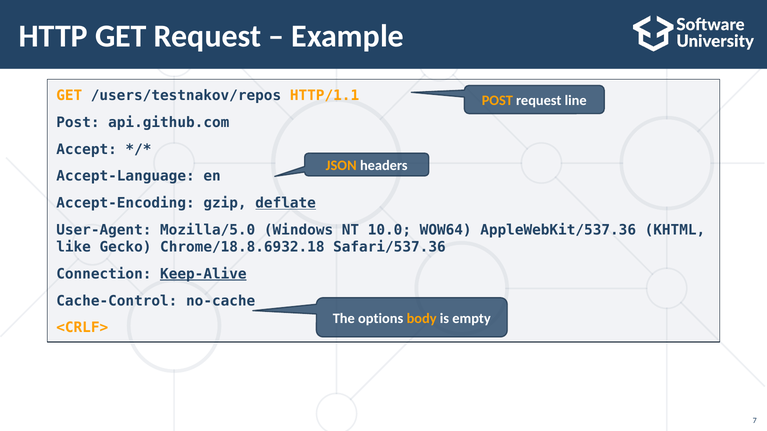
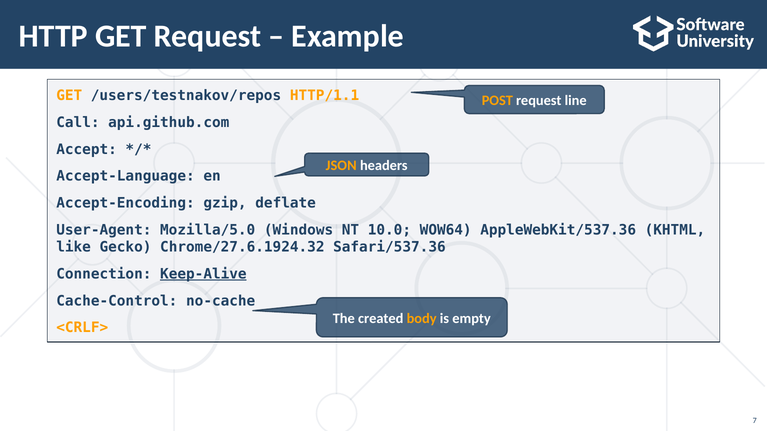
Post: Post -> Call (78, 123)
deflate underline: present -> none (286, 203)
Chrome/18.8.6932.18: Chrome/18.8.6932.18 -> Chrome/27.6.1924.32 (242, 247)
options: options -> created (381, 319)
